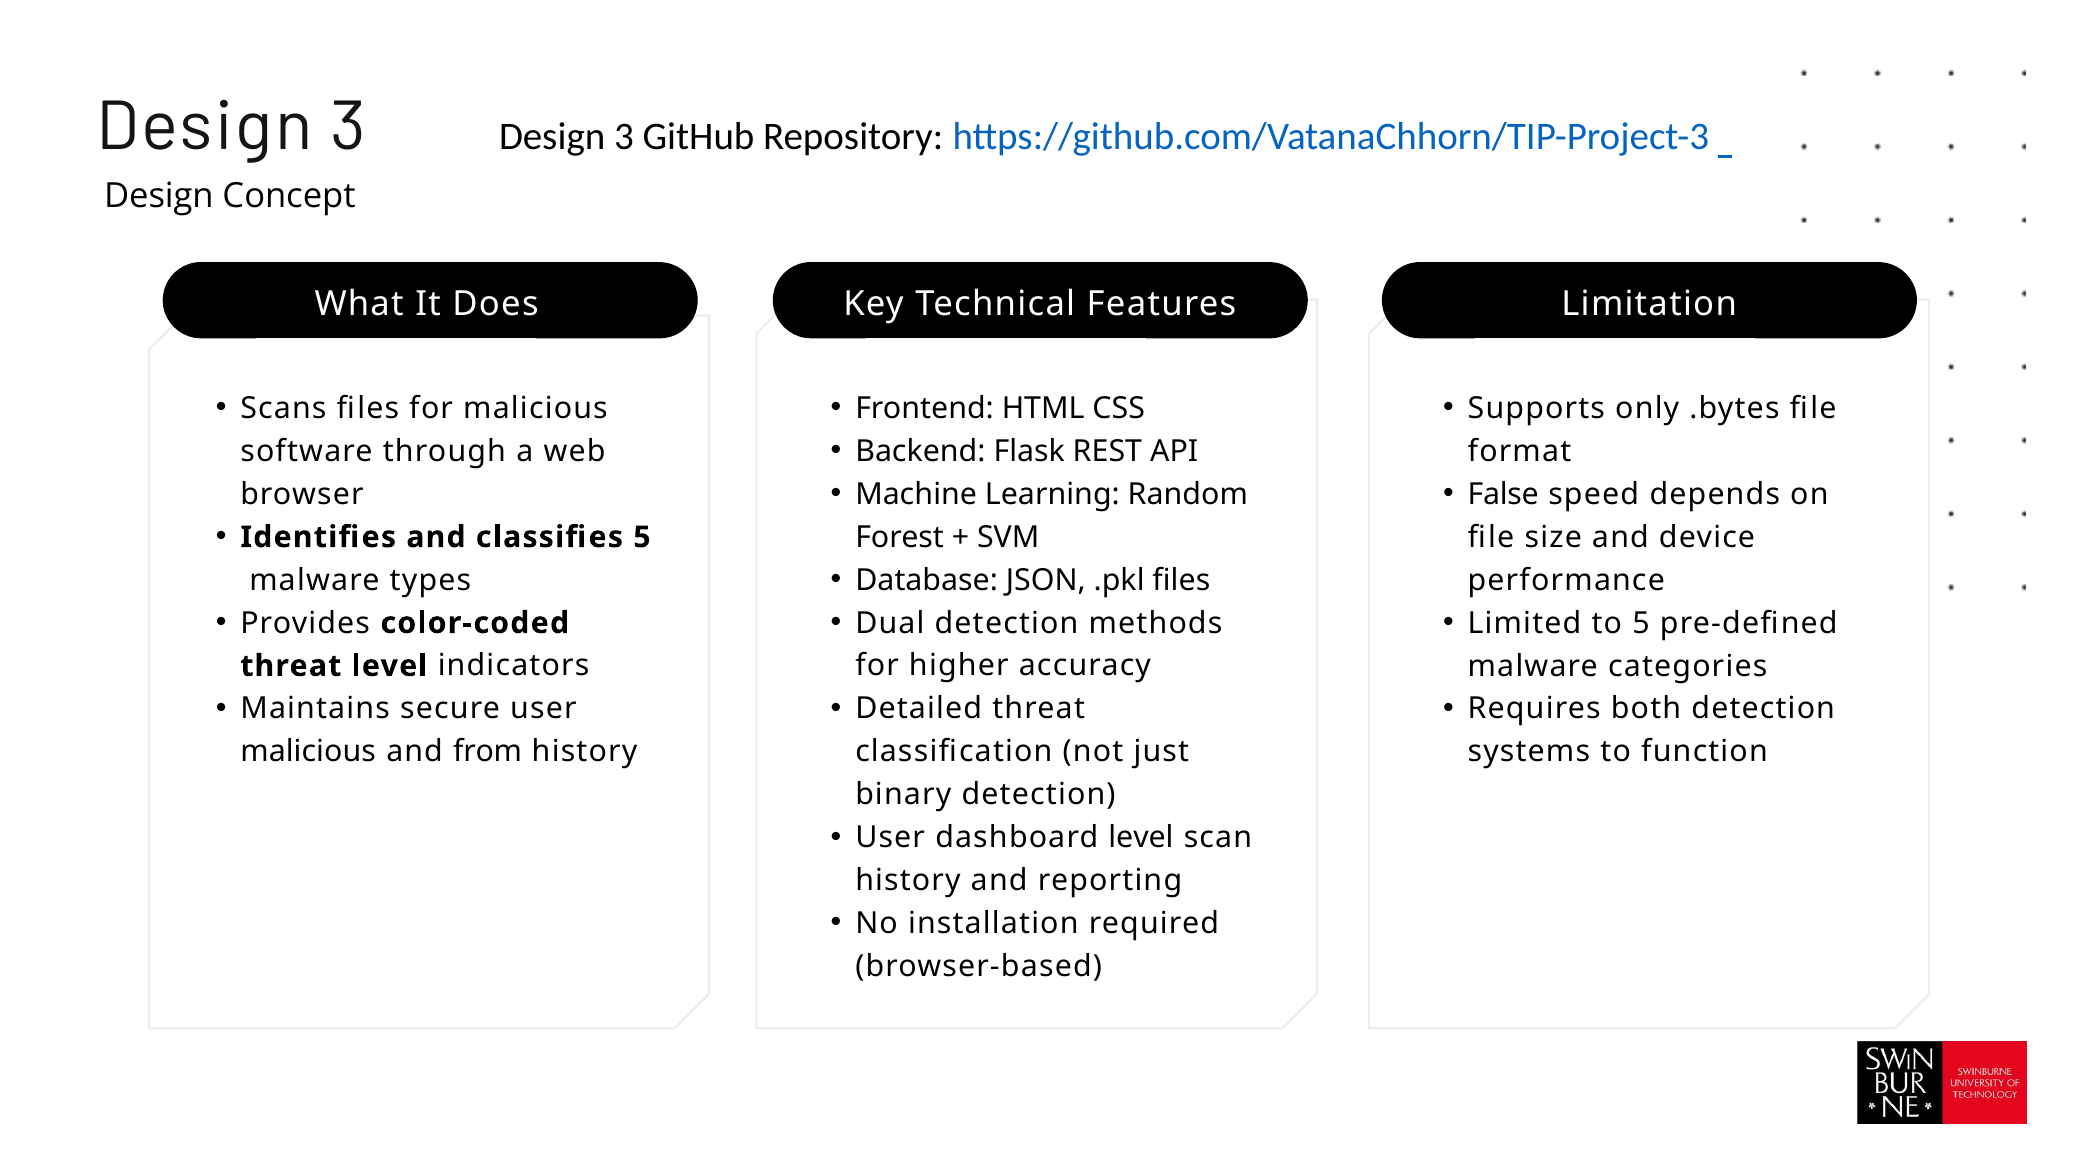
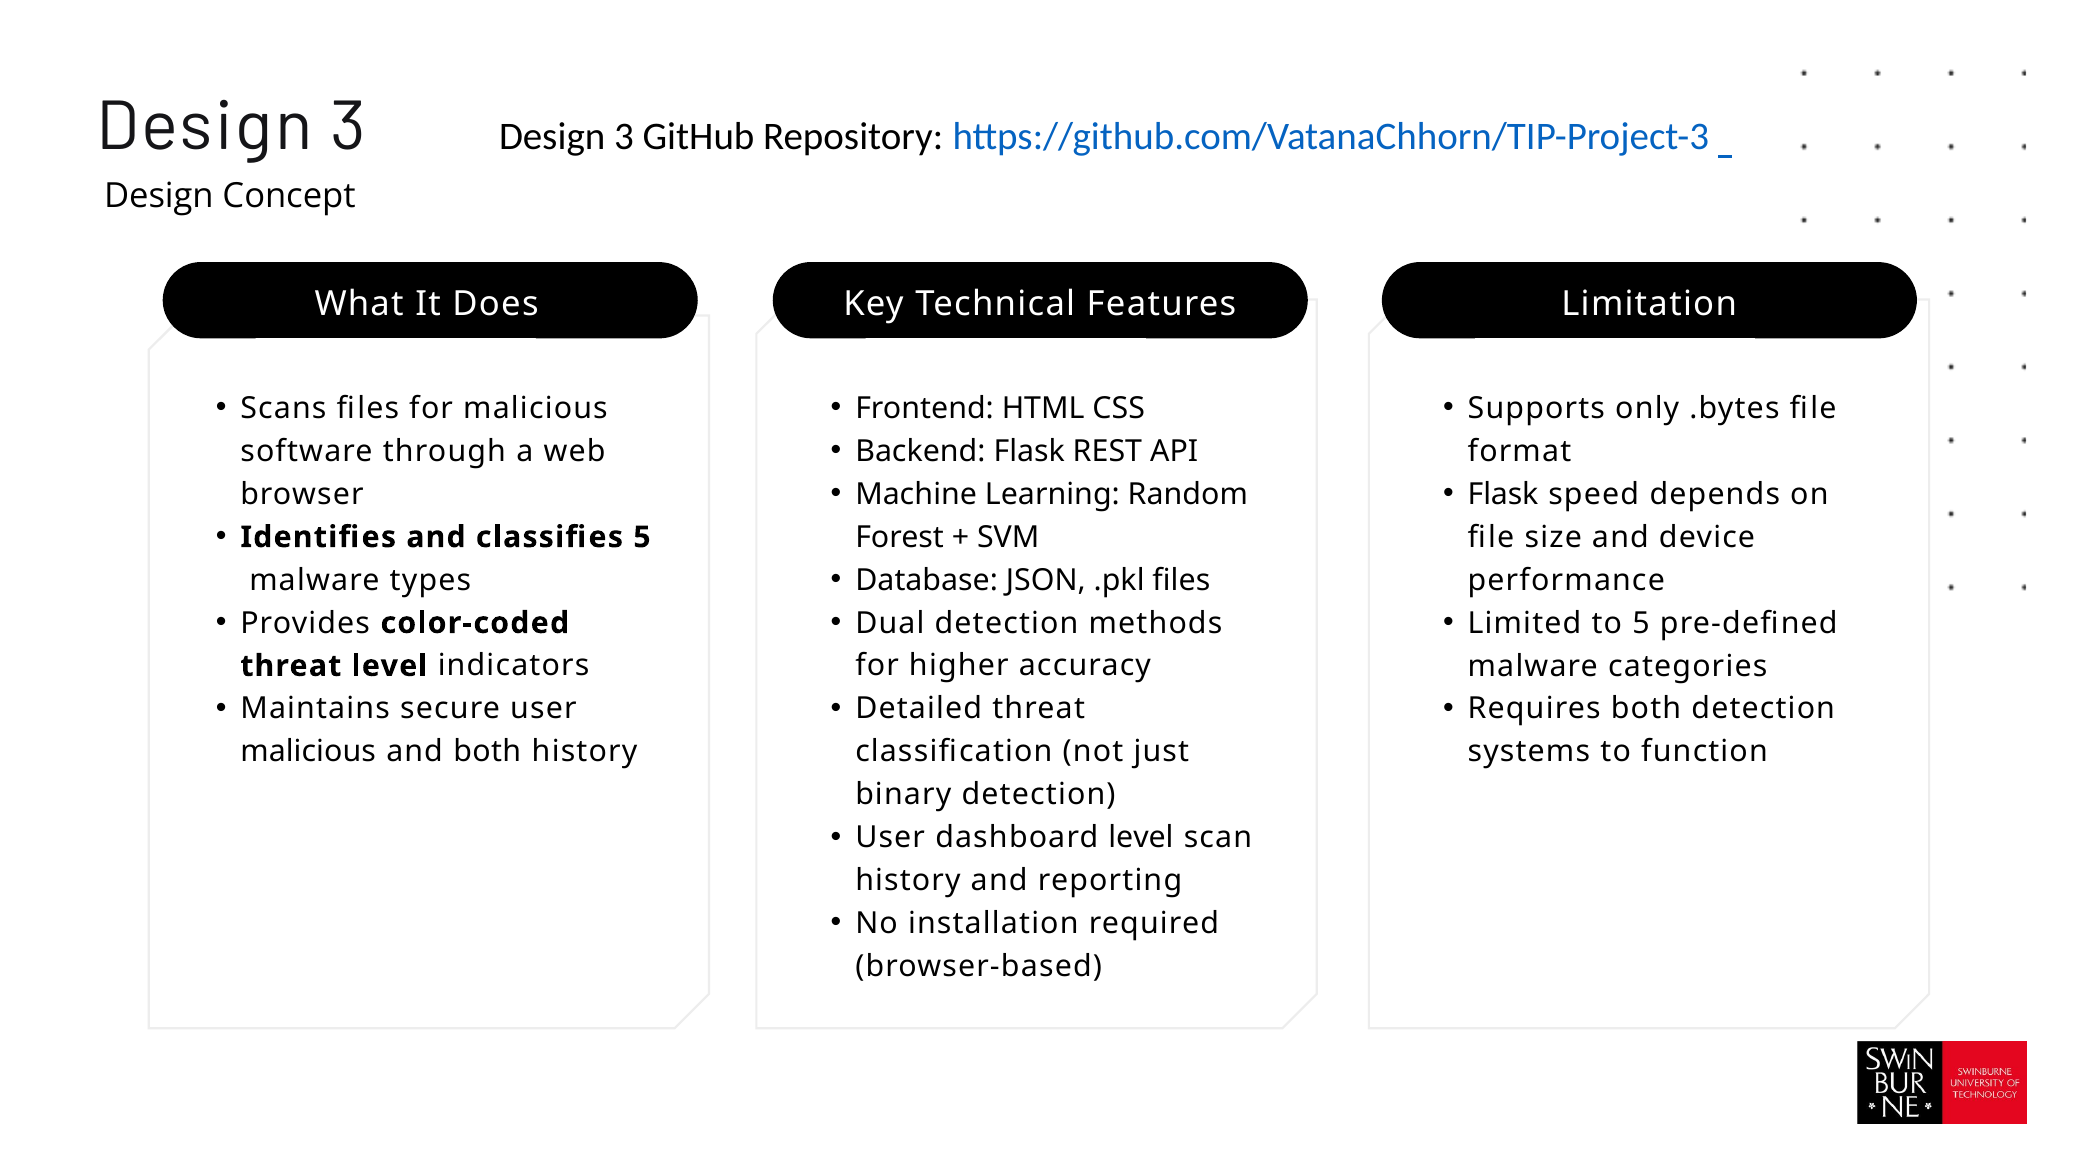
False: False -> Flask (1503, 494)
and from: from -> both (487, 752)
